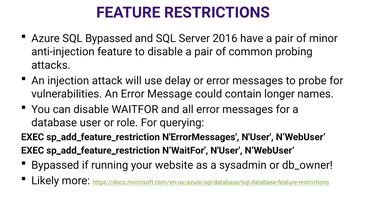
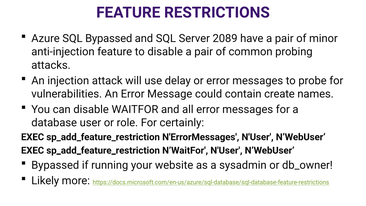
2016: 2016 -> 2089 (225, 39)
longer: longer -> create (279, 94)
querying: querying -> certainly (182, 123)
